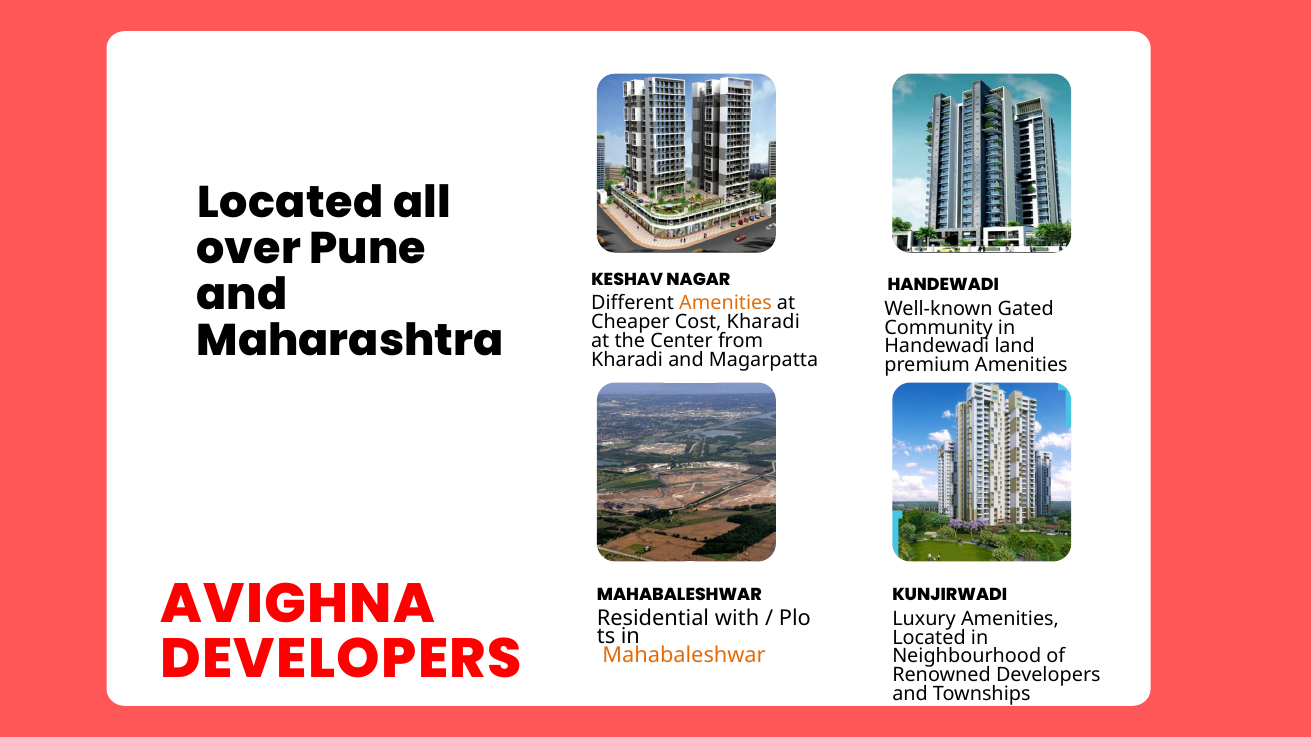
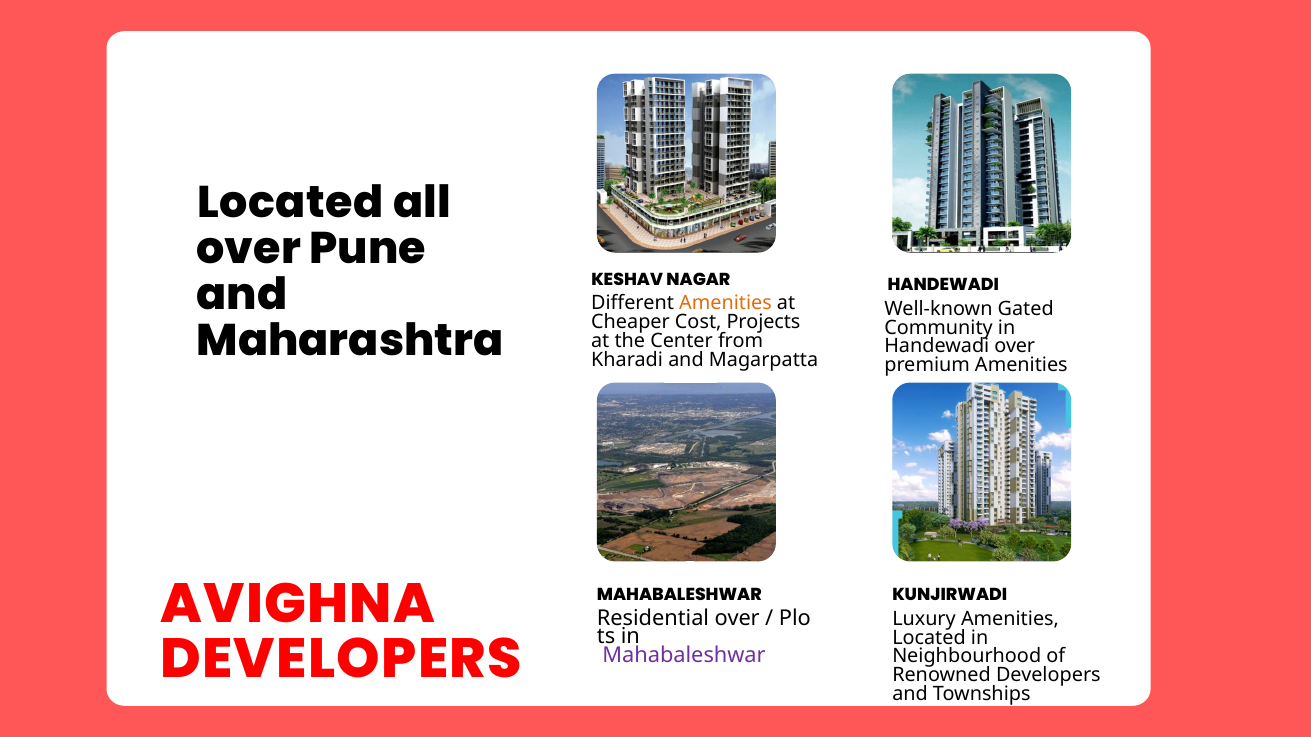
Cost Kharadi: Kharadi -> Projects (763, 322)
Handewadi land: land -> over (1015, 346)
Residential with: with -> over (737, 618)
Mahabaleshwar colour: orange -> purple (684, 656)
